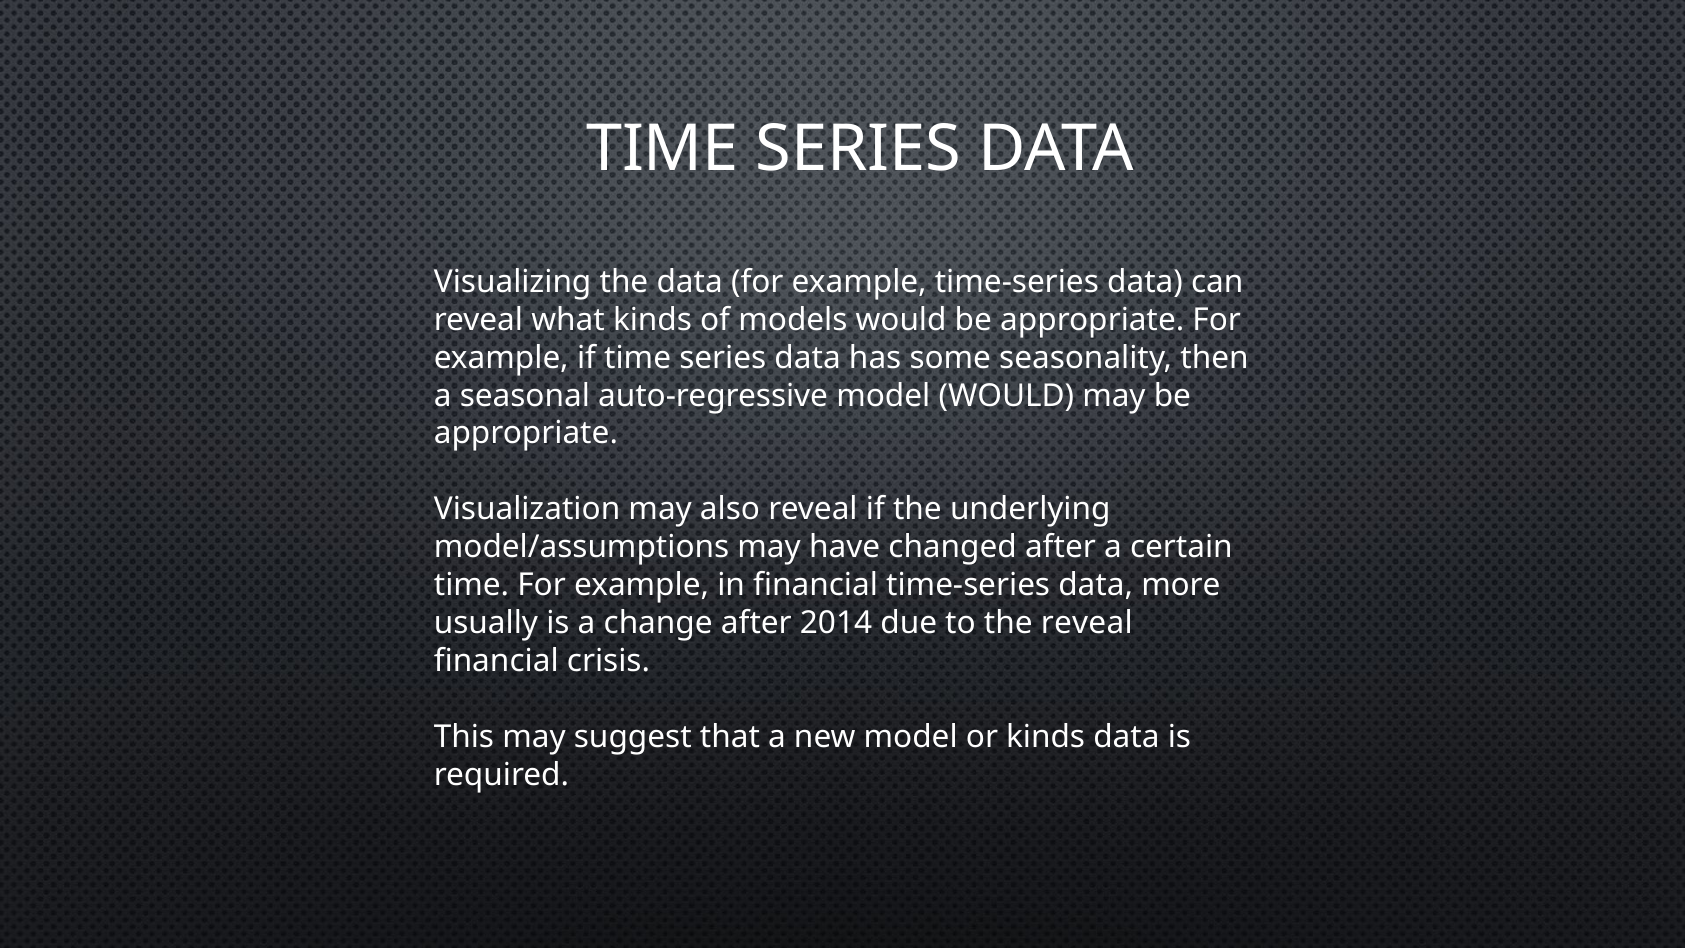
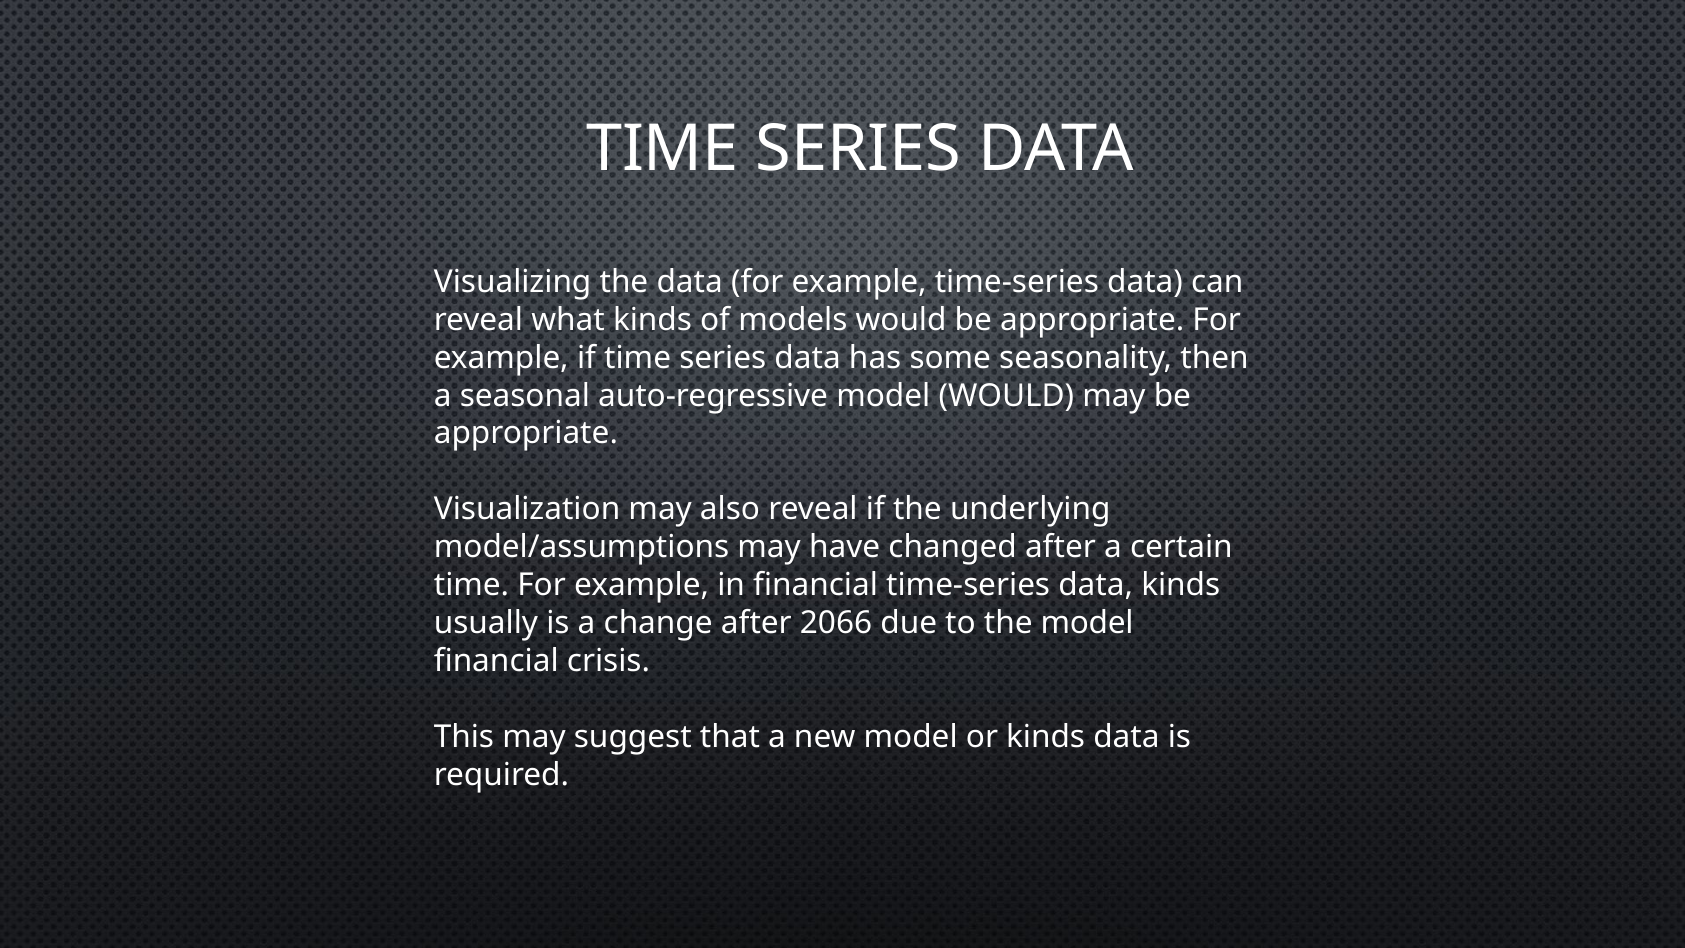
data more: more -> kinds (1181, 585)
2014: 2014 -> 2066 (836, 623)
the reveal: reveal -> model (1087, 623)
